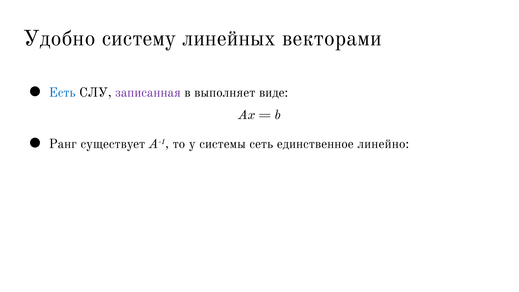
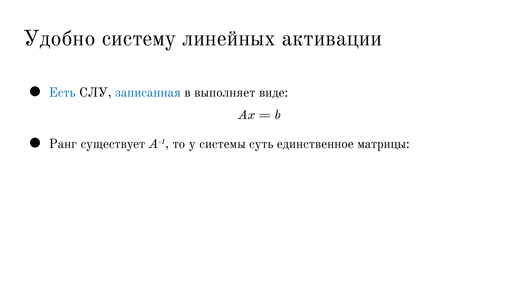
векторами: векторами -> активации (332, 38)
записанная colour: purple -> blue (148, 92)
сеть: сеть -> суть (261, 144)
линейно: линейно -> матрицы (383, 144)
